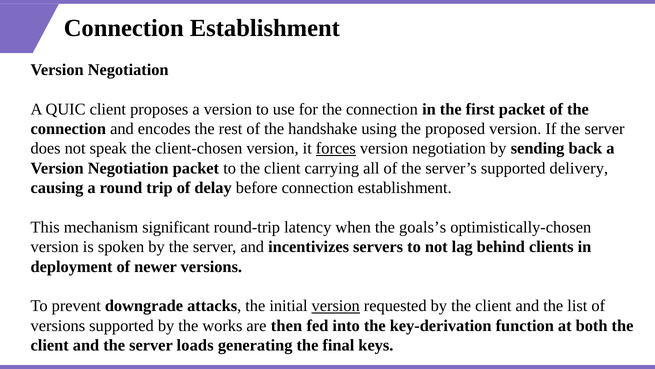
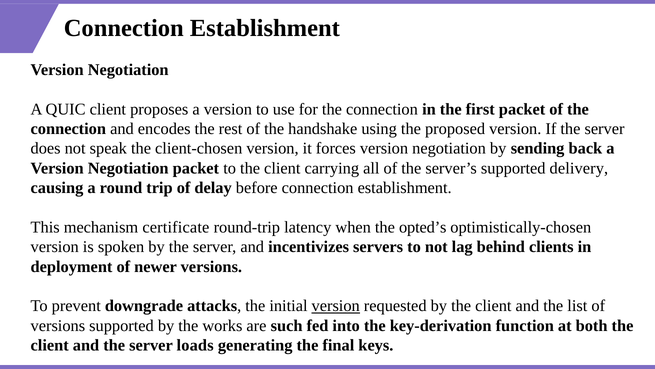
forces underline: present -> none (336, 148)
significant: significant -> certificate (176, 227)
goals’s: goals’s -> opted’s (423, 227)
then: then -> such (287, 325)
